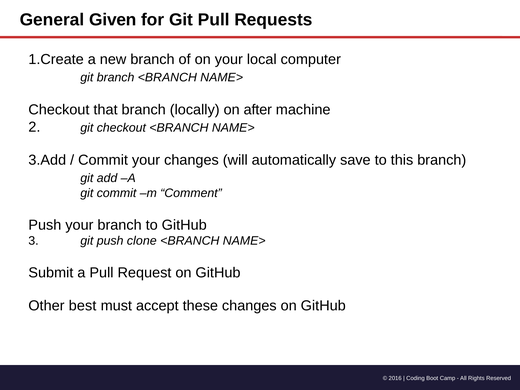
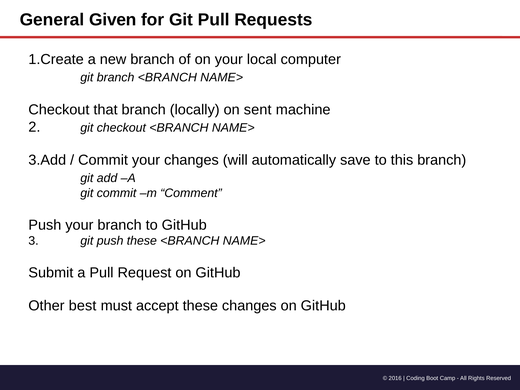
after: after -> sent (258, 110)
push clone: clone -> these (142, 241)
